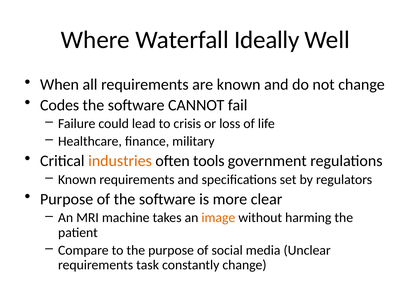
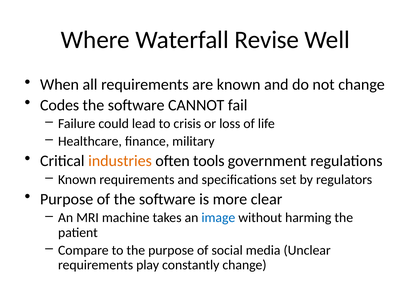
Ideally: Ideally -> Revise (267, 40)
image colour: orange -> blue (218, 218)
task: task -> play (148, 265)
